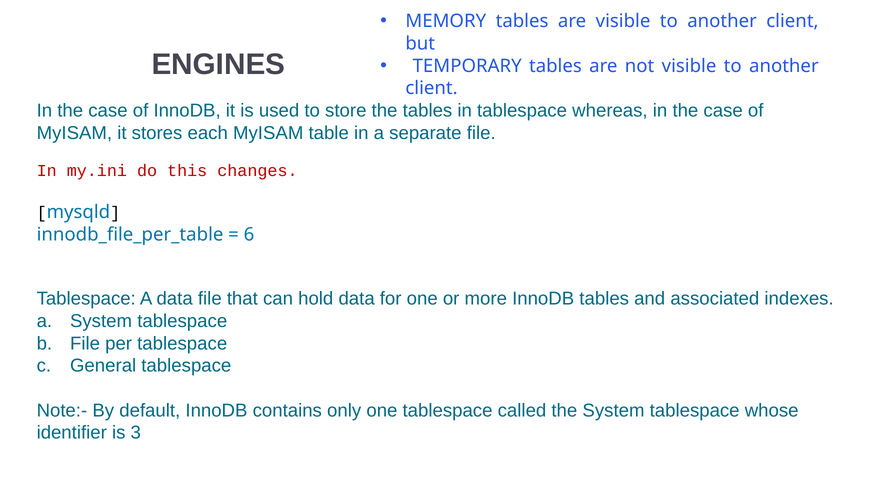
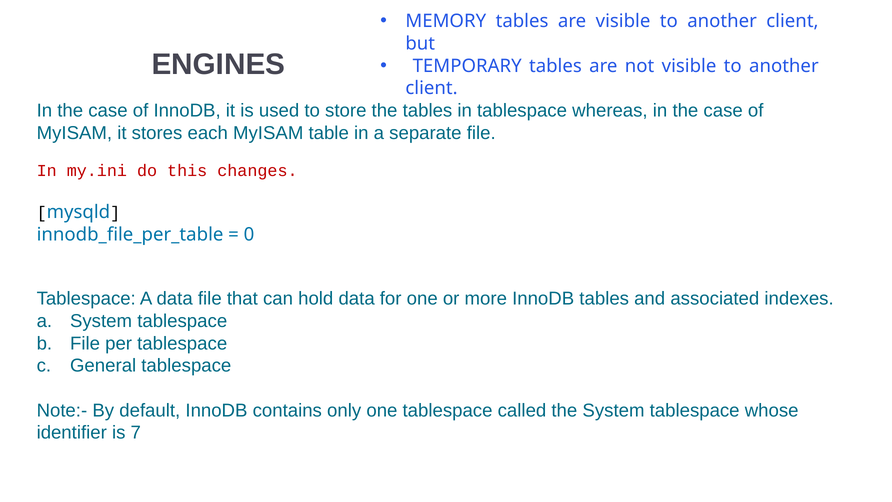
6: 6 -> 0 (249, 234)
3: 3 -> 7 (136, 432)
